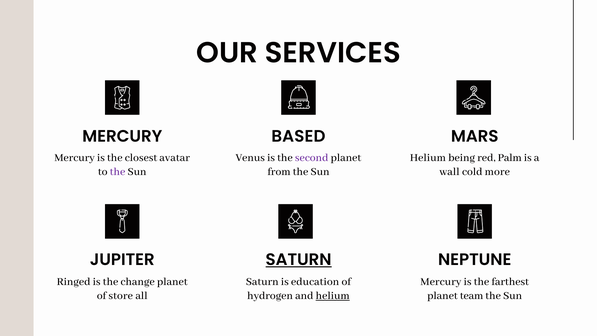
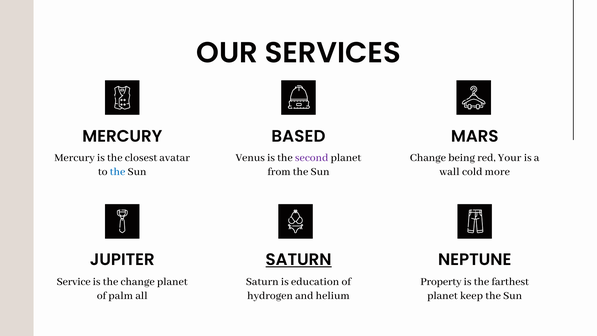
Helium: Helium -> Change (428, 157)
Palm: Palm -> Your (510, 157)
the colour: purple -> blue (118, 171)
Ringed: Ringed -> Service (74, 281)
Mercury: Mercury -> Property (441, 281)
store: store -> palm (121, 295)
helium underline: present -> none (333, 295)
team: team -> keep (472, 295)
